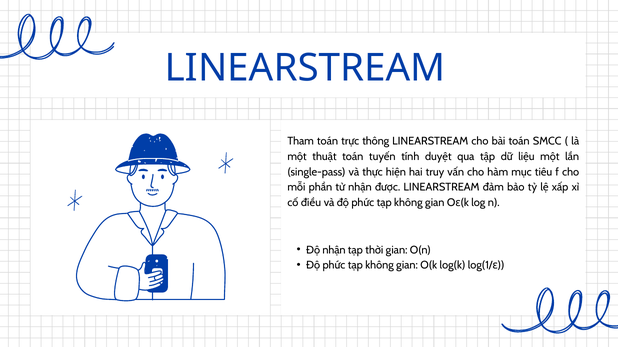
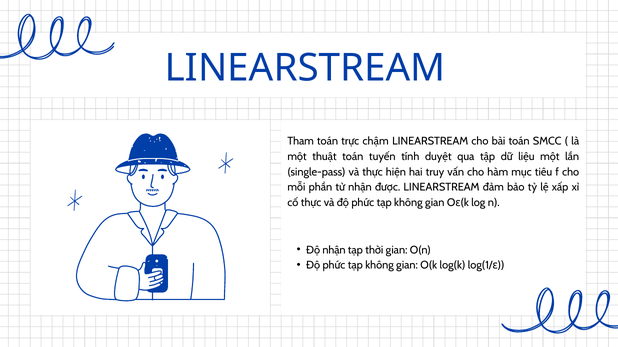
thông: thông -> chậm (376, 142)
cố điều: điều -> thực (311, 203)
